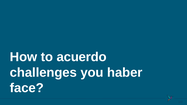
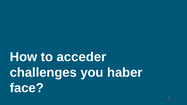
acuerdo: acuerdo -> acceder (81, 57)
